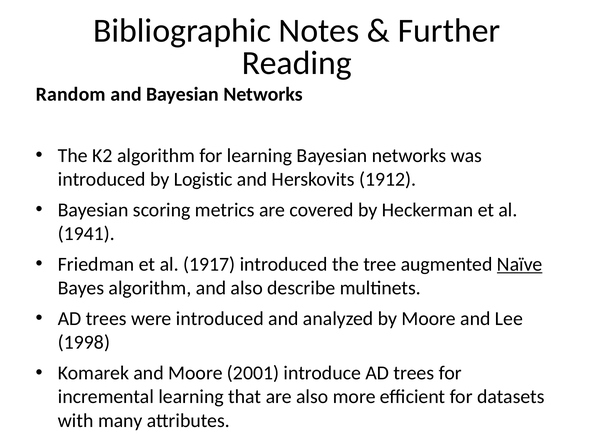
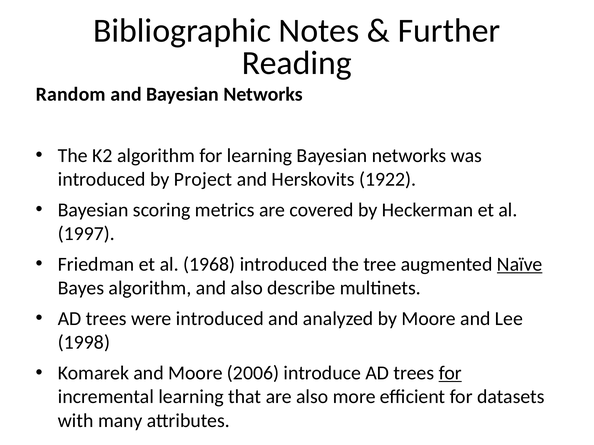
Logistic: Logistic -> Project (203, 179)
1912: 1912 -> 1922 (388, 179)
1941: 1941 -> 1997 (86, 234)
1917: 1917 -> 1968 (209, 265)
2001: 2001 -> 2006 (253, 373)
for underline: none -> present (450, 373)
